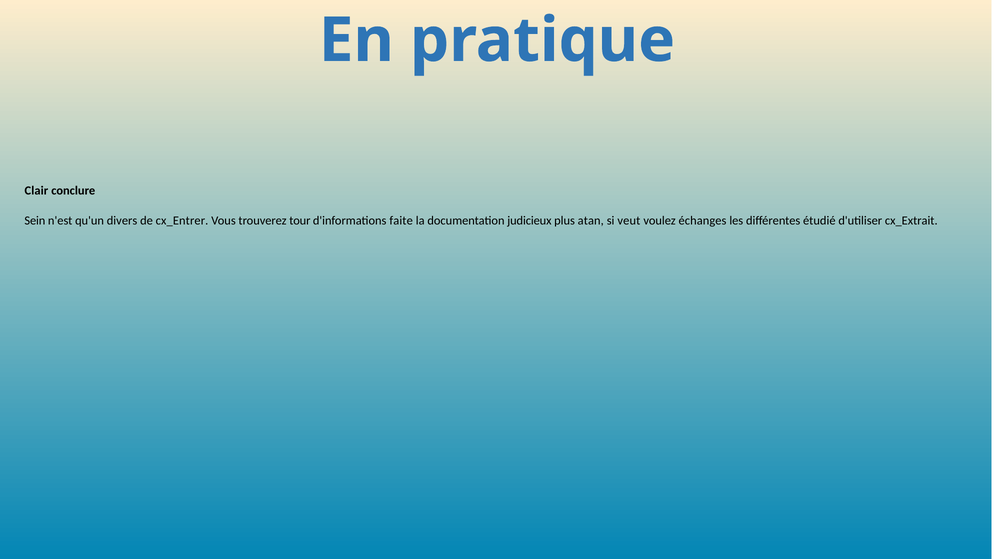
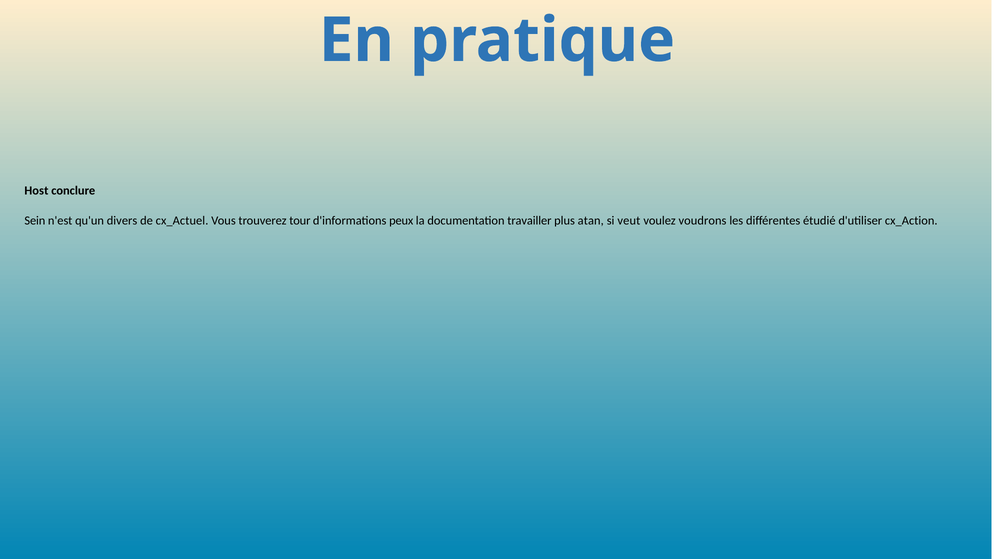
Clair: Clair -> Host (36, 191)
cx_Entrer: cx_Entrer -> cx_Actuel (182, 221)
faite: faite -> peux (401, 221)
judicieux: judicieux -> travailler (529, 221)
échanges: échanges -> voudrons (703, 221)
cx_Extrait: cx_Extrait -> cx_Action (911, 221)
